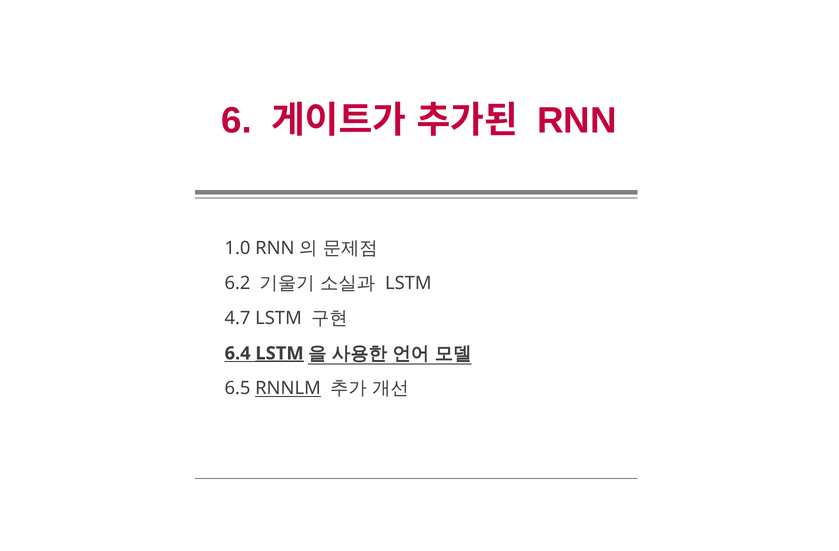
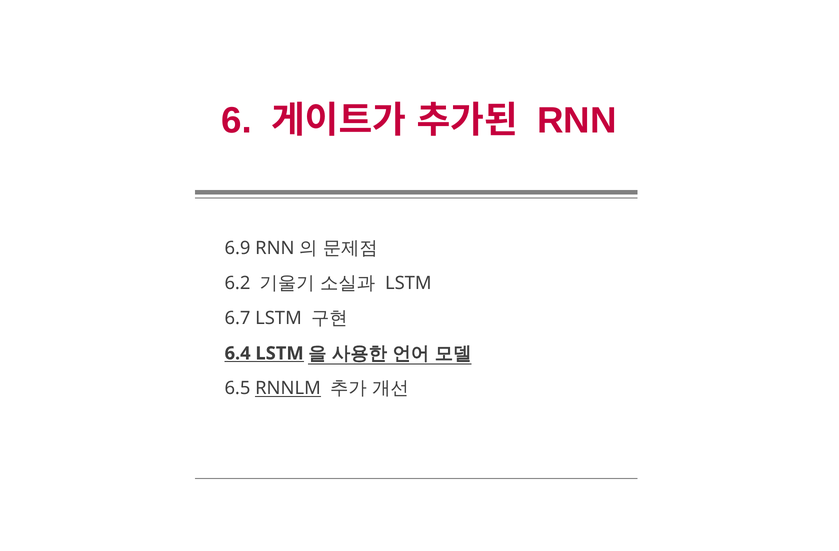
1.0: 1.0 -> 6.9 (238, 248)
4.7: 4.7 -> 6.7 (238, 318)
LSTM underline: present -> none (280, 353)
